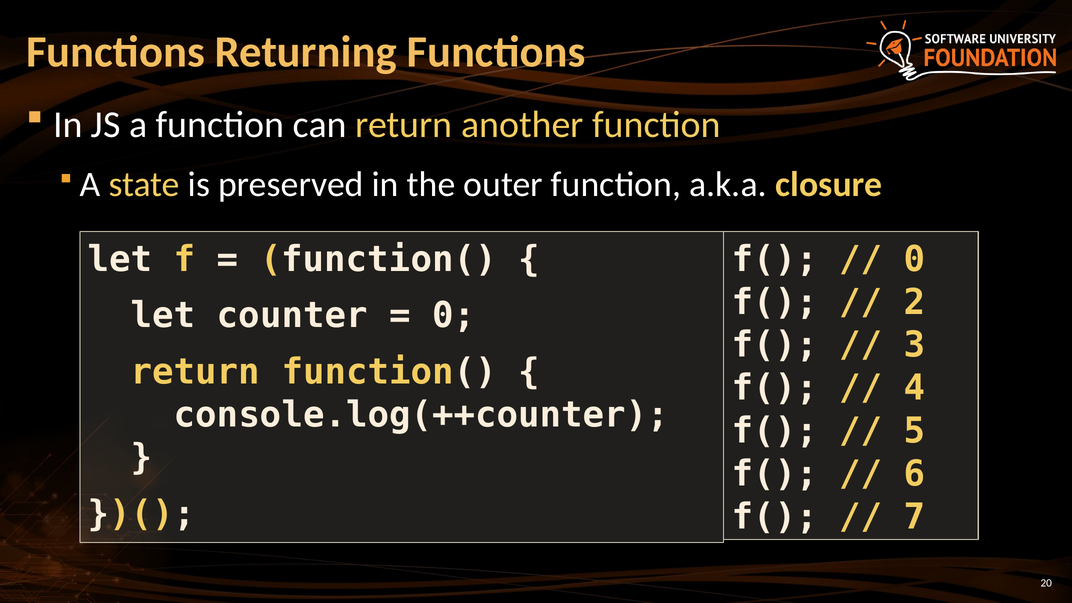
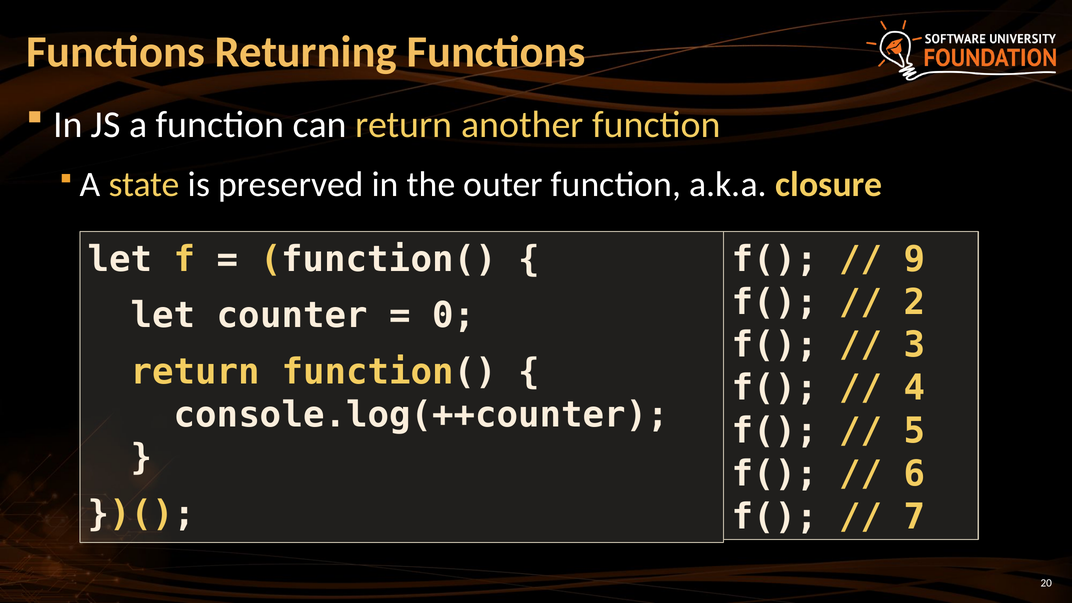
0: 0 -> 9 (914, 259)
